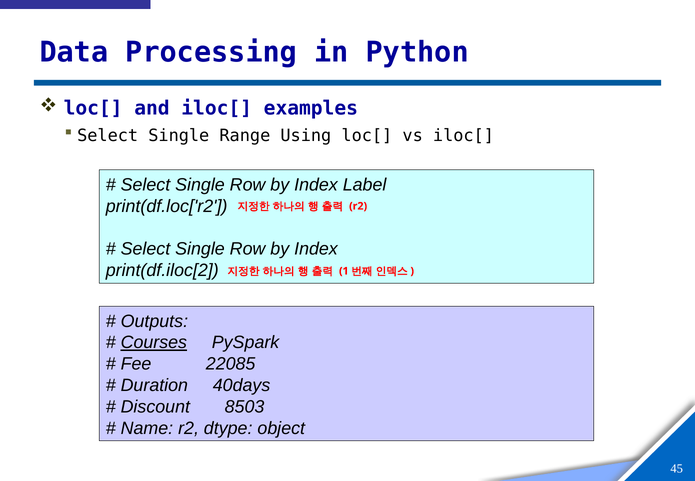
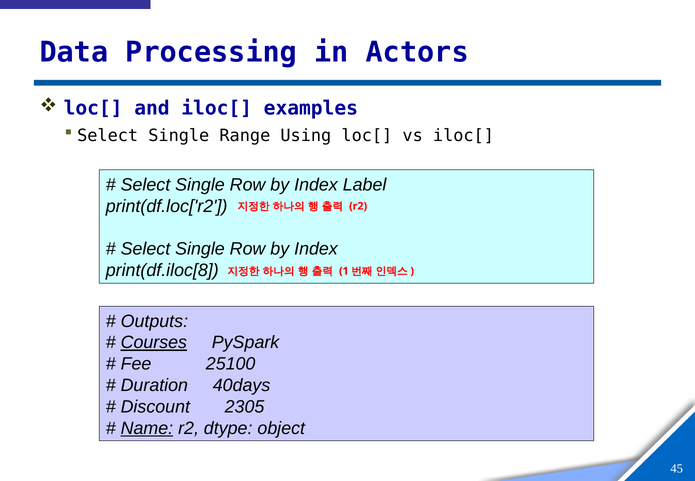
Python: Python -> Actors (417, 53)
print(df.iloc[2: print(df.iloc[2 -> print(df.iloc[8 (162, 271)
22085: 22085 -> 25100 (231, 364)
8503: 8503 -> 2305 (245, 407)
Name underline: none -> present (147, 428)
